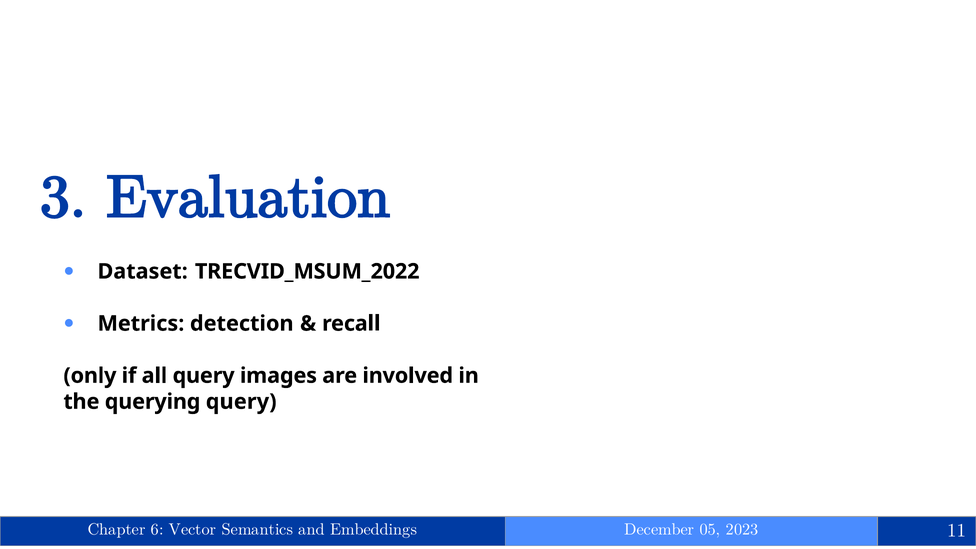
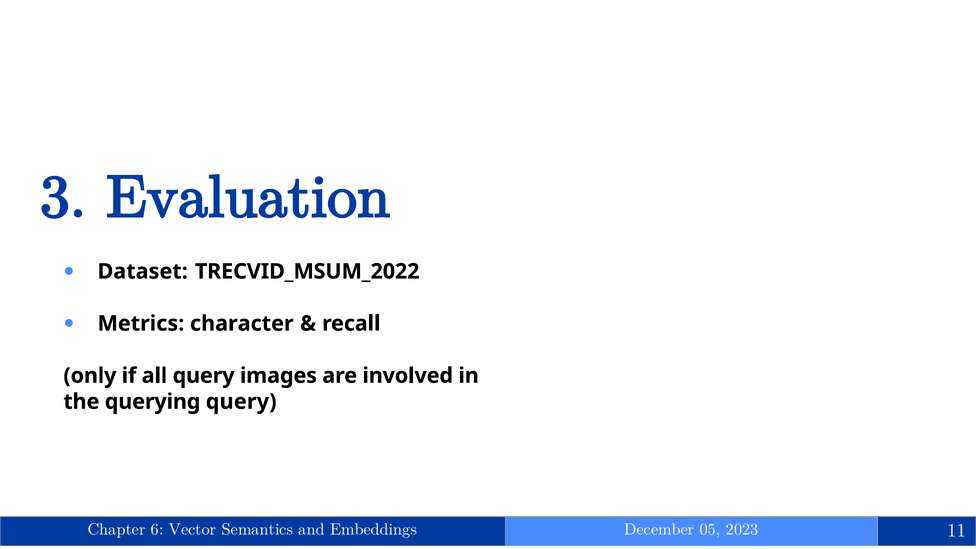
detection: detection -> character (242, 324)
